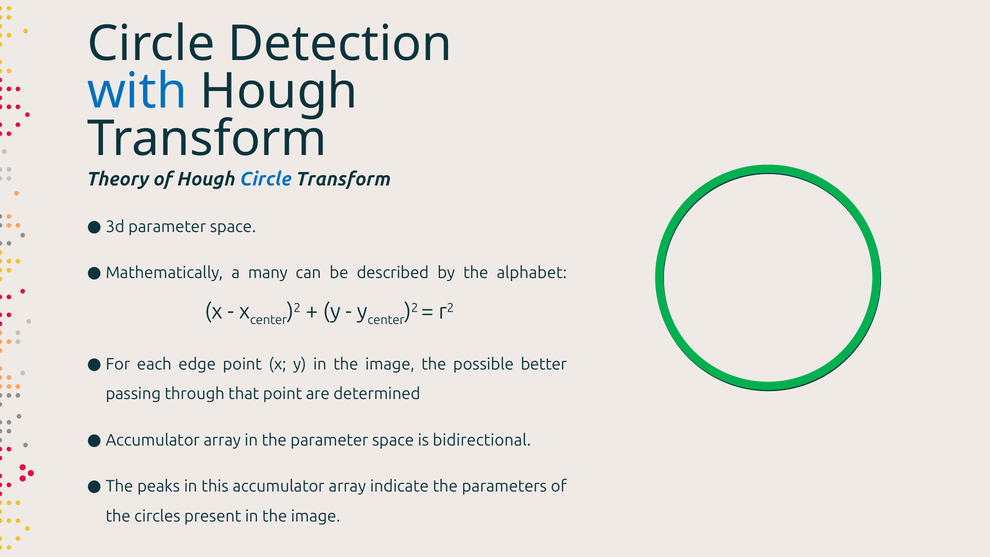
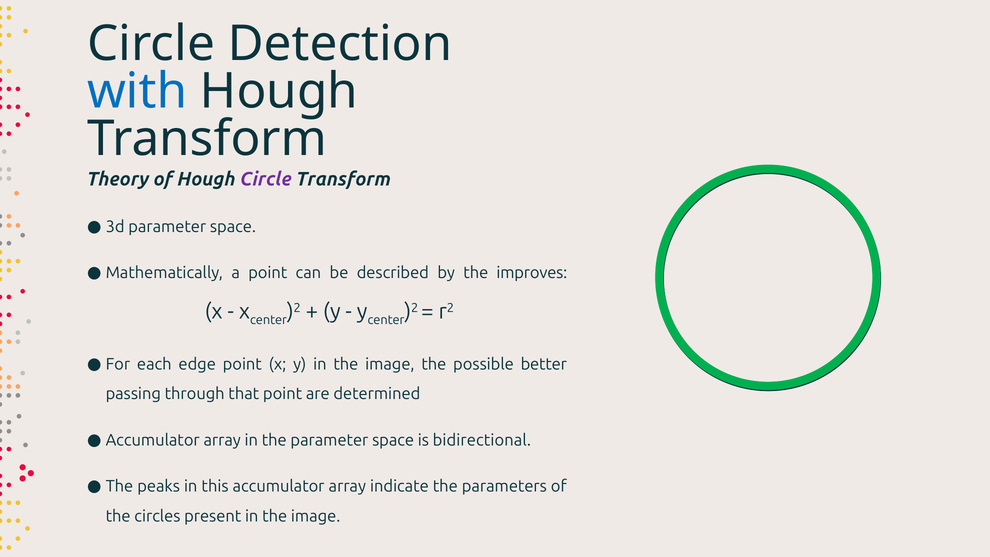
Circle colour: blue -> purple (266, 179)
a many: many -> point (268, 273)
alphabet: alphabet -> improves (532, 273)
